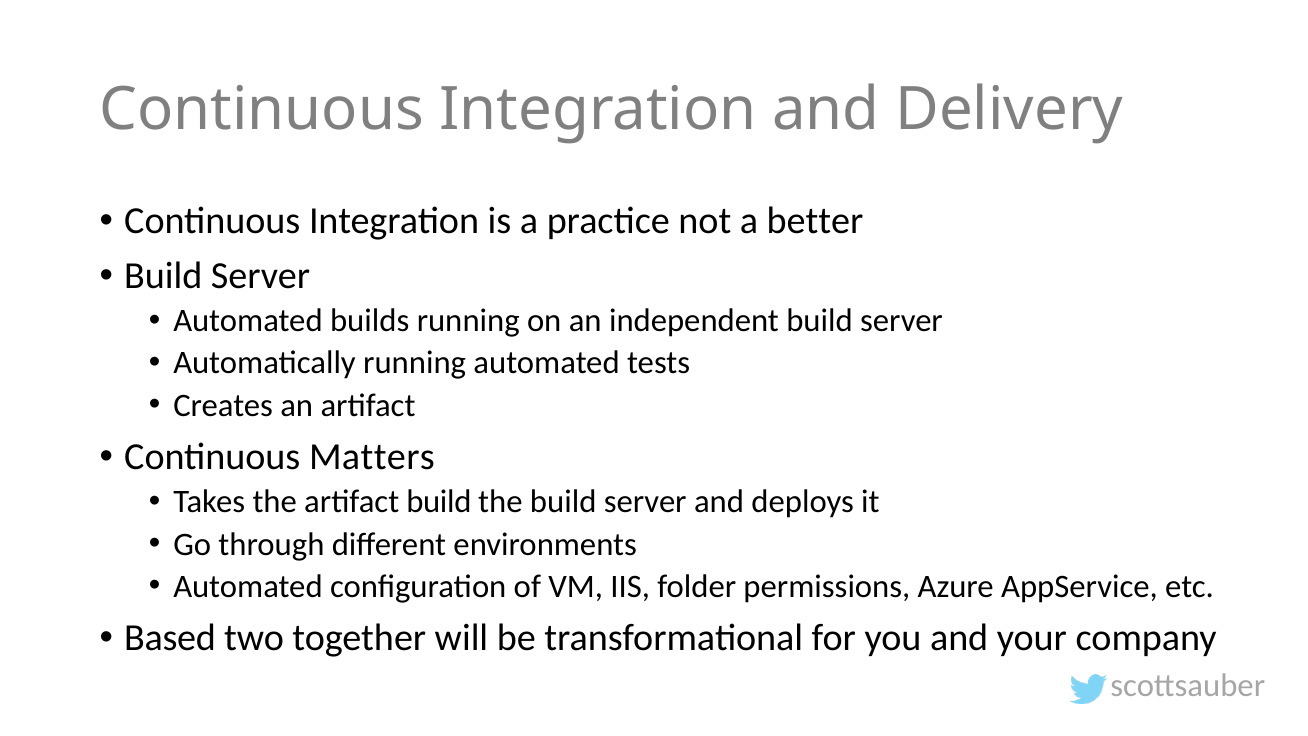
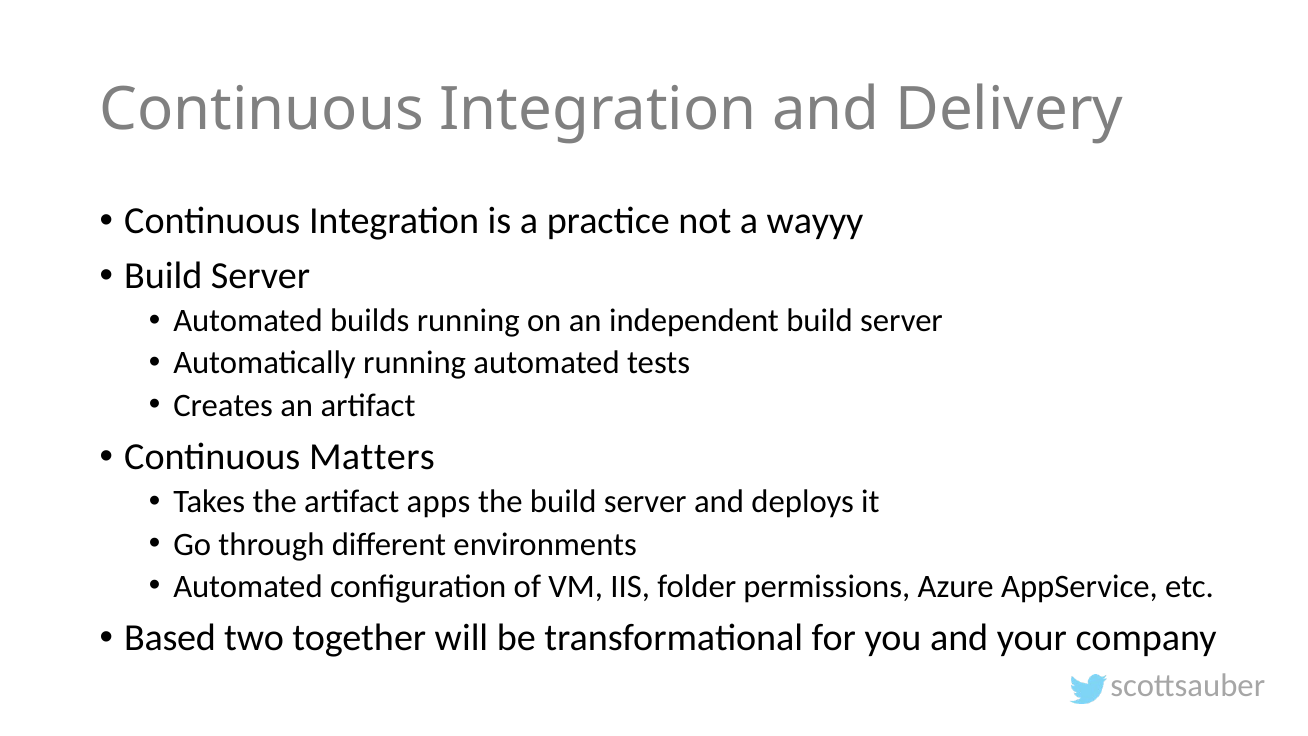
better: better -> wayyy (815, 221)
artifact build: build -> apps (439, 502)
